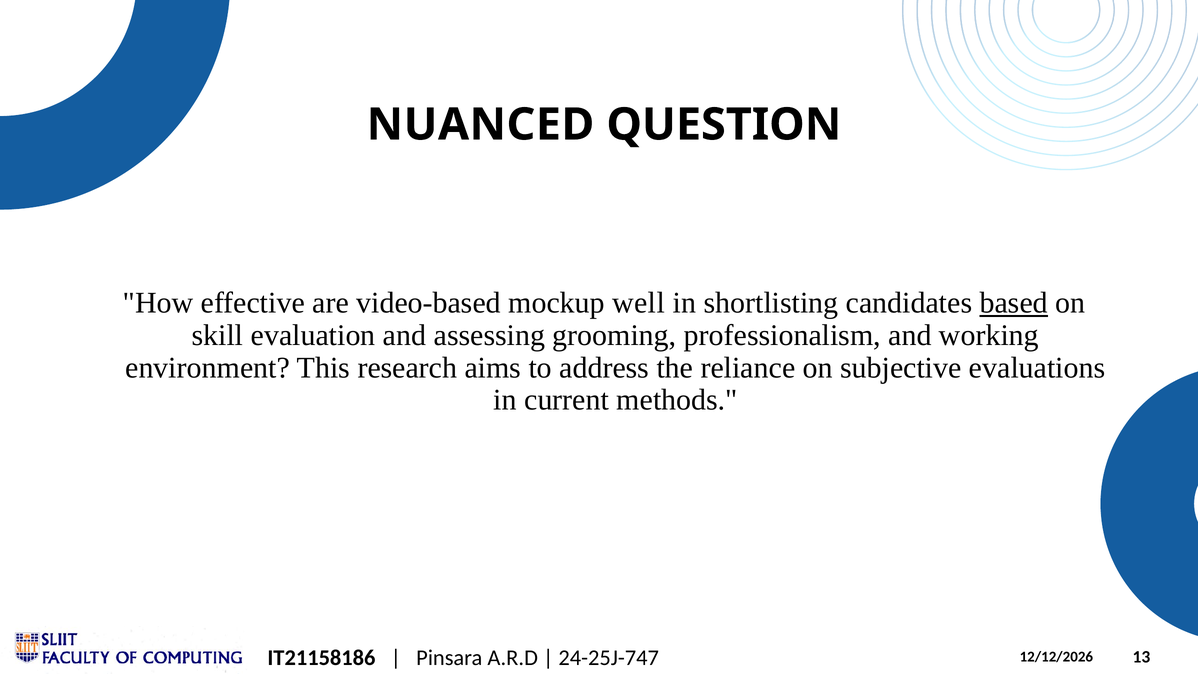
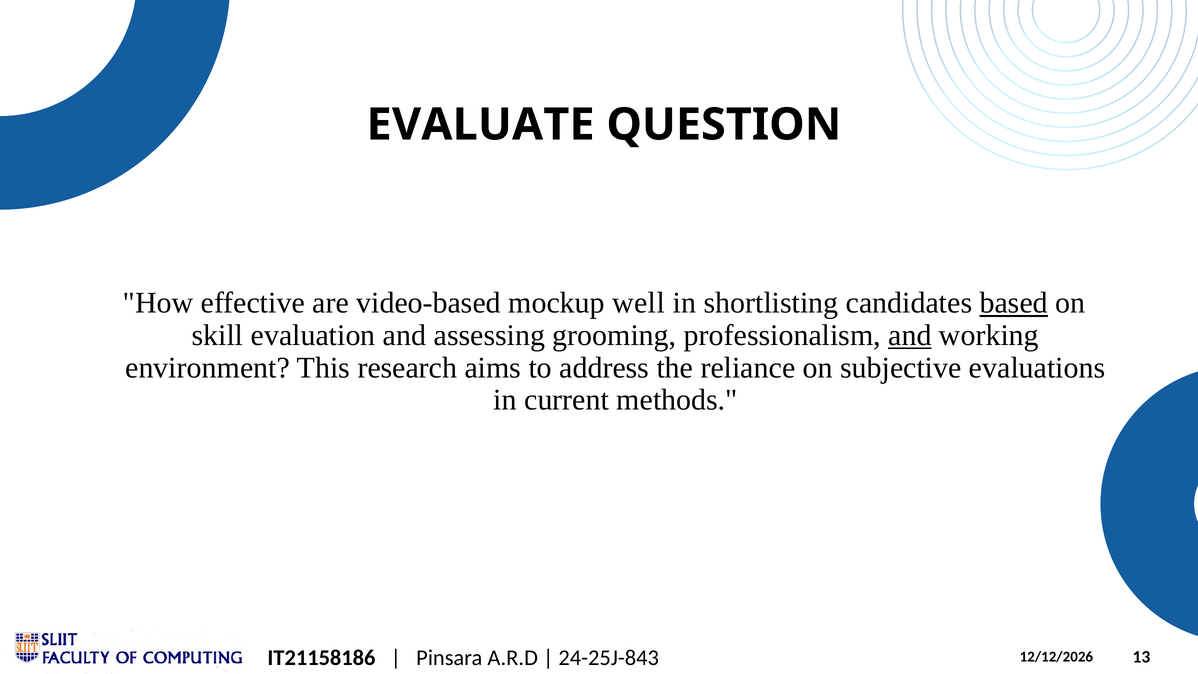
NUANCED: NUANCED -> EVALUATE (481, 125)
and underline: none -> present (910, 335)
24-25J-747: 24-25J-747 -> 24-25J-843 (609, 657)
